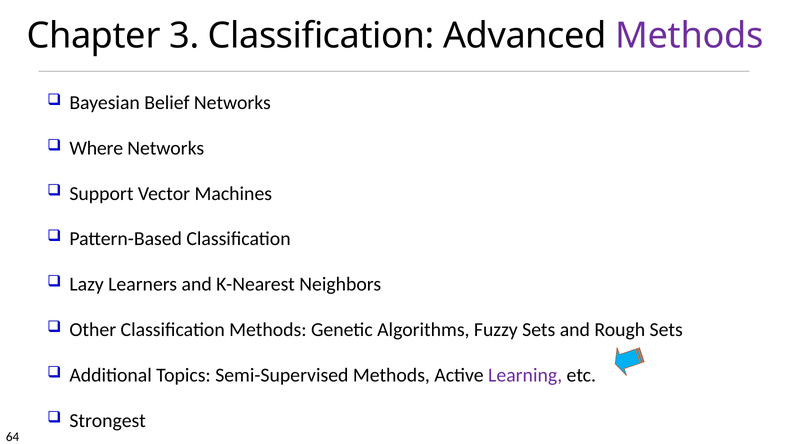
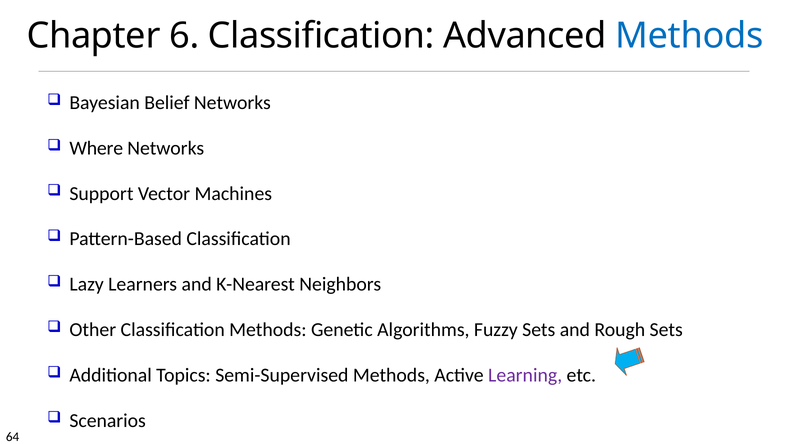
3: 3 -> 6 (184, 36)
Methods colour: purple -> blue (689, 36)
Strongest: Strongest -> Scenarios (108, 421)
